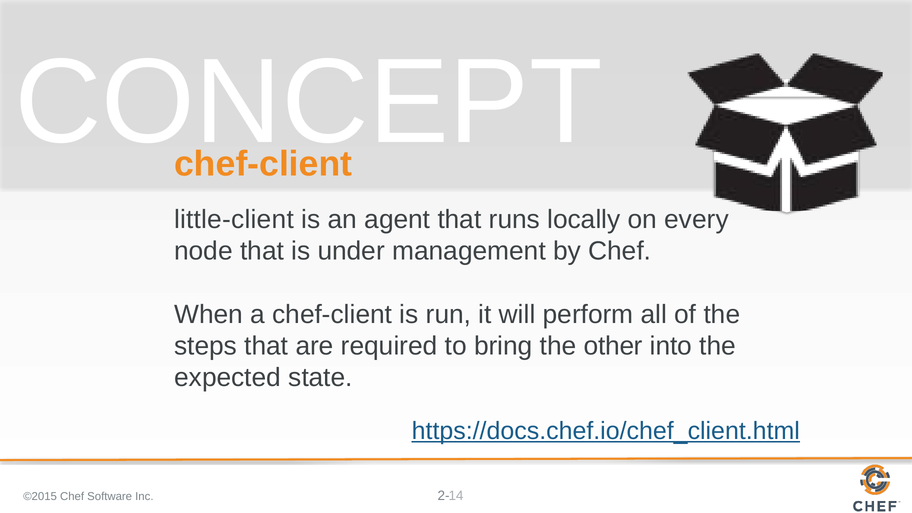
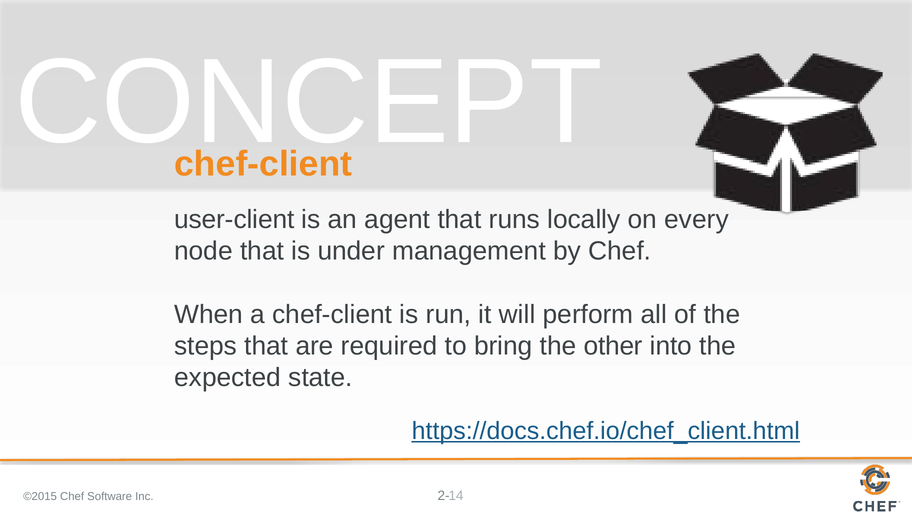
little-client: little-client -> user-client (234, 219)
